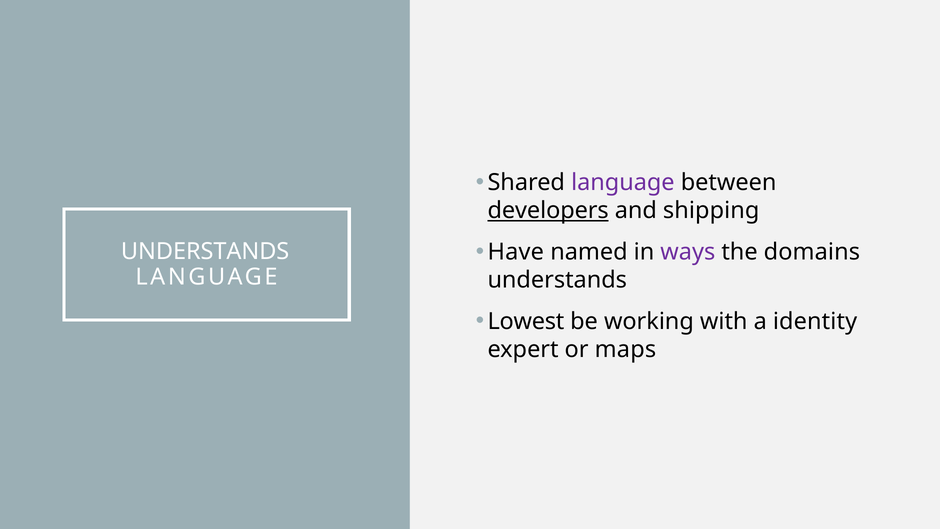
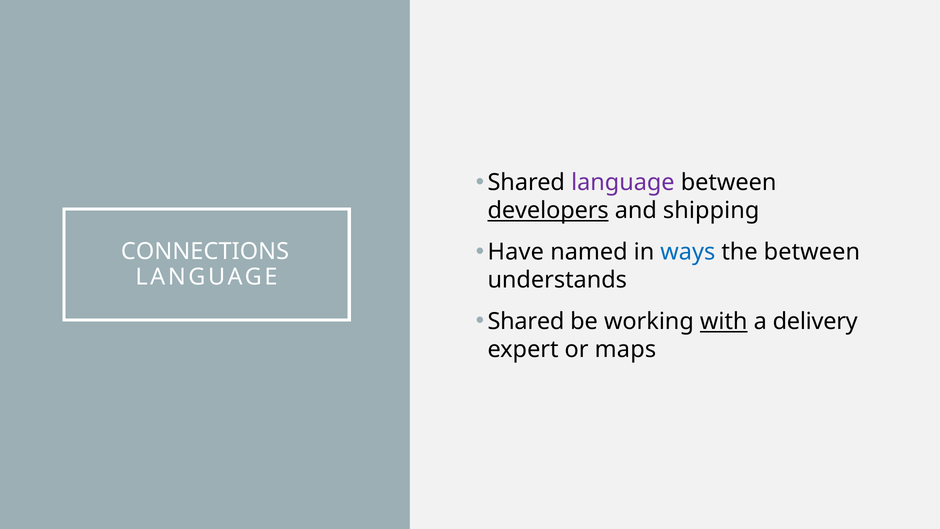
ways colour: purple -> blue (688, 252)
the domains: domains -> between (812, 252)
UNDERSTANDS: UNDERSTANDS -> CONNECTIONS (205, 252)
Lowest: Lowest -> Shared (526, 321)
with underline: none -> present (724, 321)
identity: identity -> delivery (815, 321)
